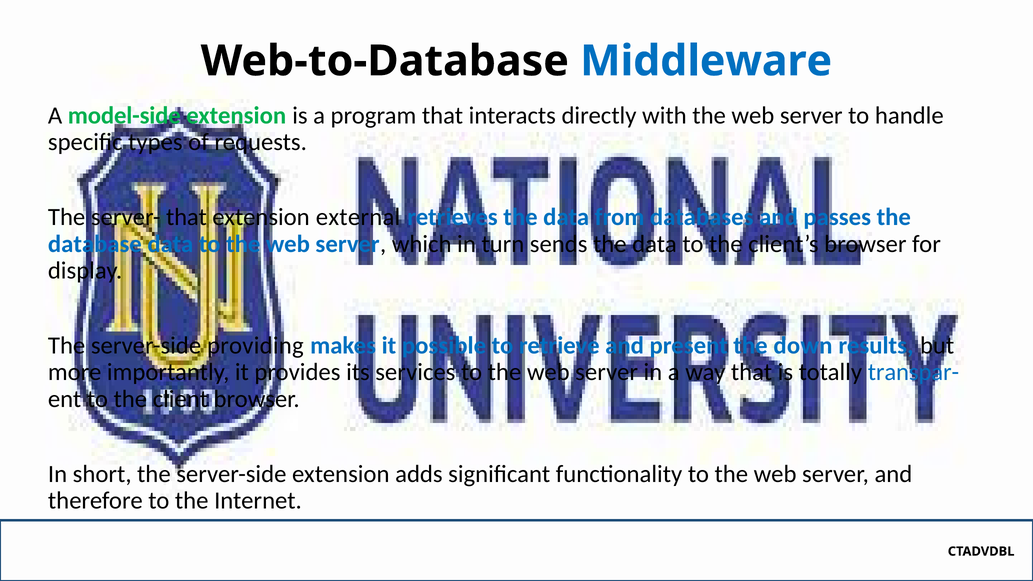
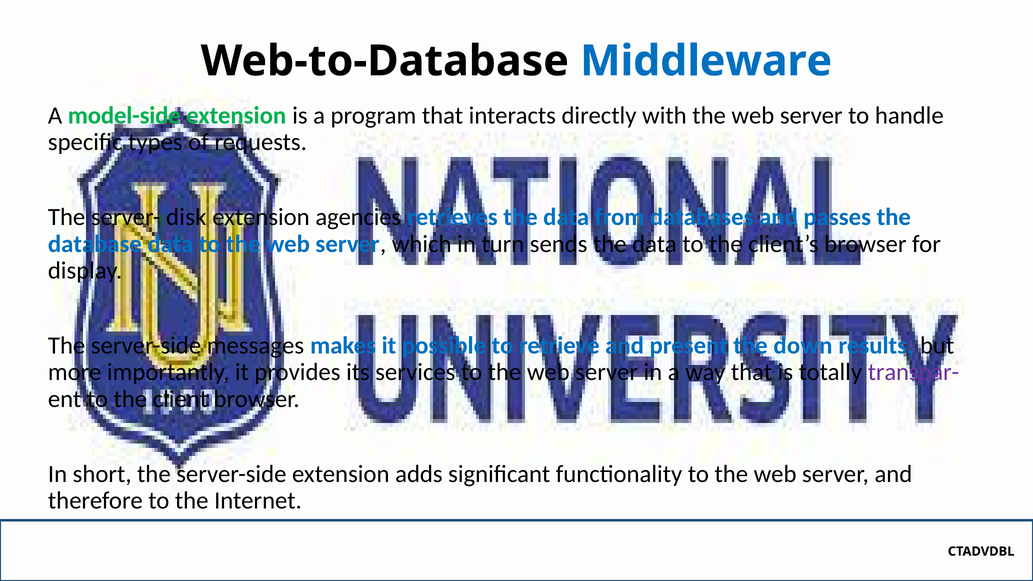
server- that: that -> disk (186, 217)
external: external -> agencies (358, 217)
providing: providing -> messages (255, 346)
transpar- colour: blue -> purple (913, 372)
